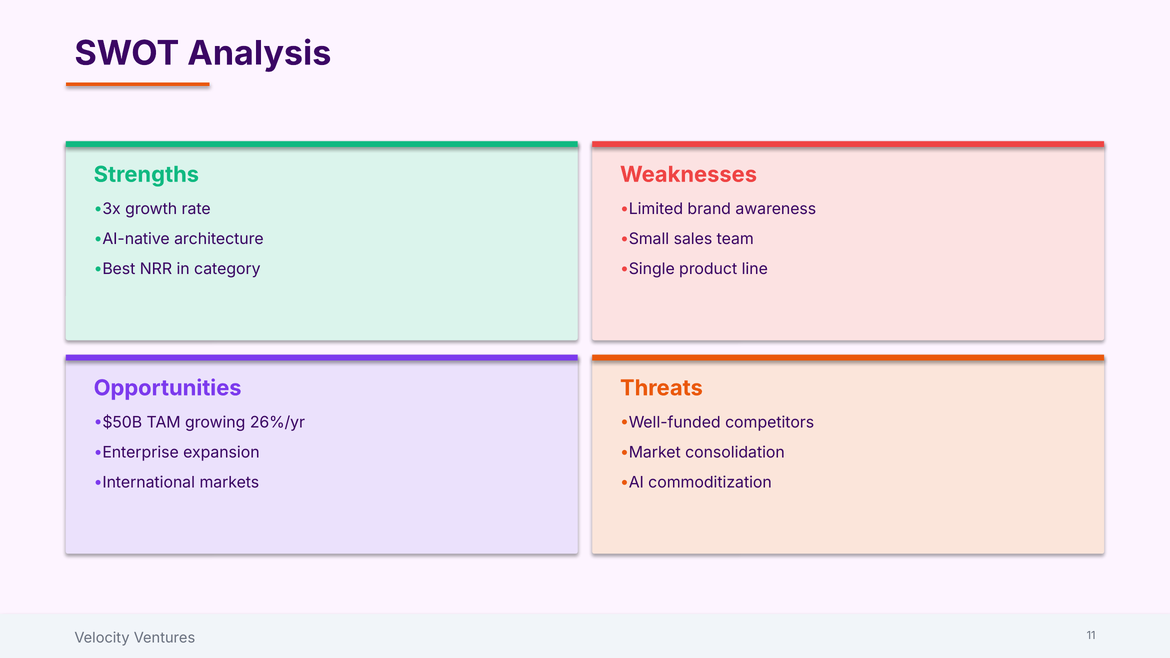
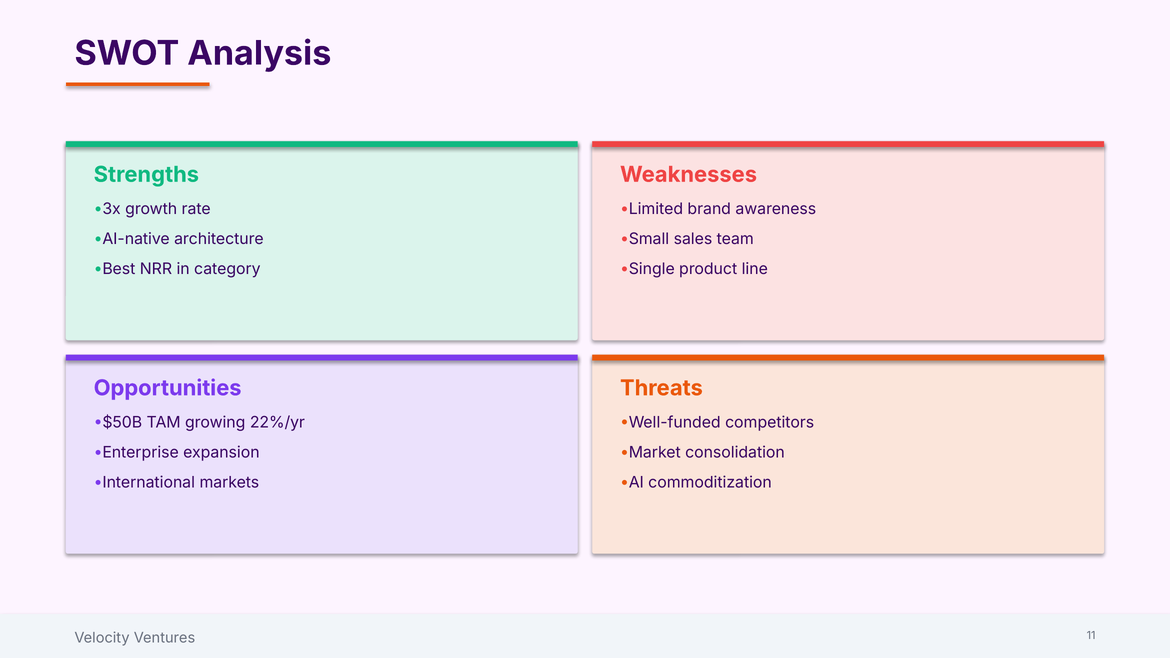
26%/yr: 26%/yr -> 22%/yr (277, 422)
